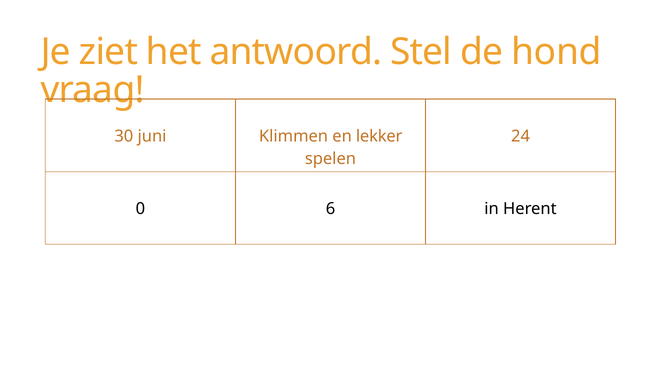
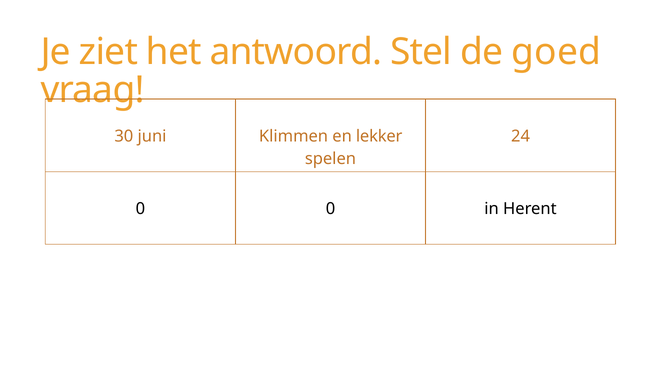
hond: hond -> goed (556, 52)
0 6: 6 -> 0 (330, 209)
